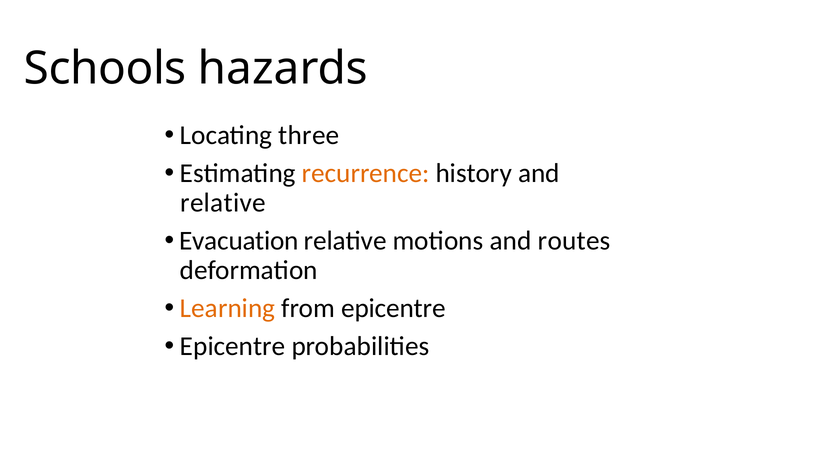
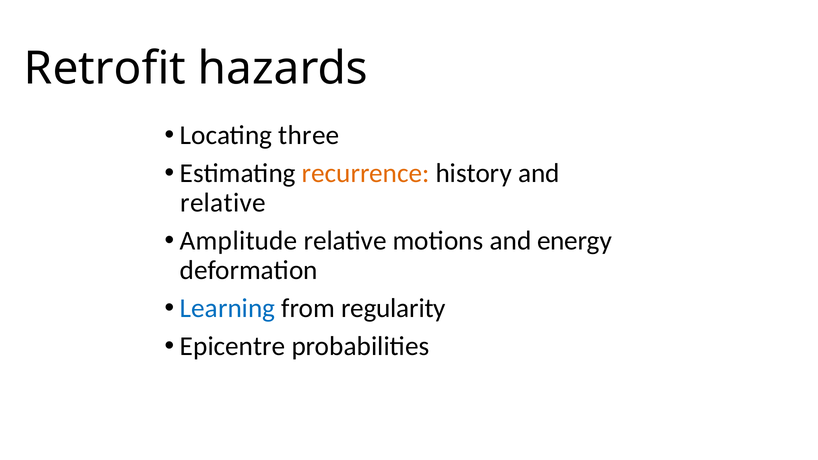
Schools: Schools -> Retrofit (105, 69)
Evacuation: Evacuation -> Amplitude (239, 241)
routes: routes -> energy (574, 241)
Learning colour: orange -> blue (228, 308)
from epicentre: epicentre -> regularity (393, 308)
